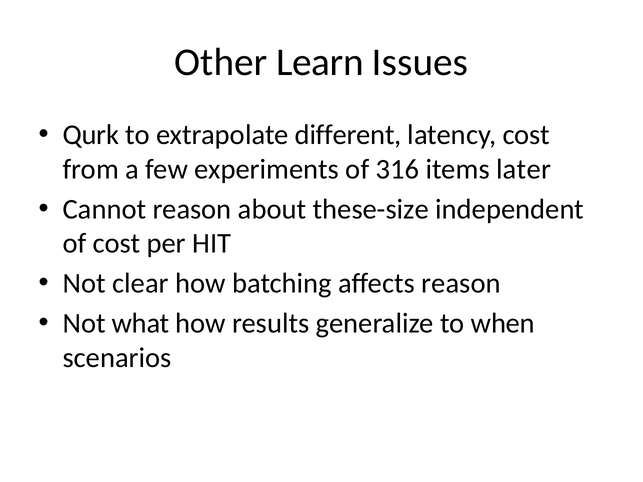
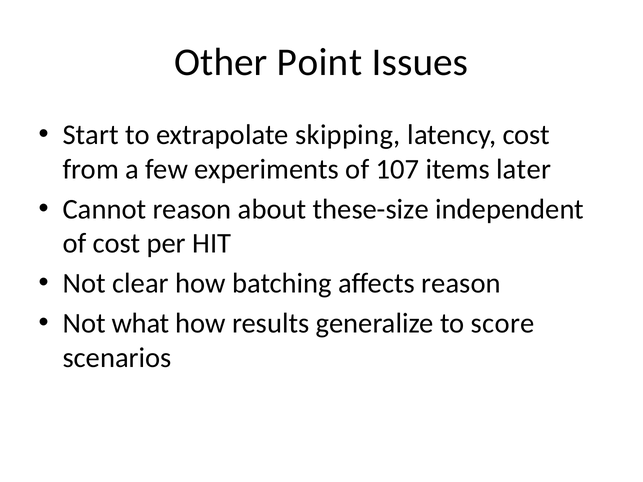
Learn: Learn -> Point (319, 62)
Qurk: Qurk -> Start (91, 135)
different: different -> skipping (348, 135)
316: 316 -> 107 (397, 169)
when: when -> score (503, 324)
